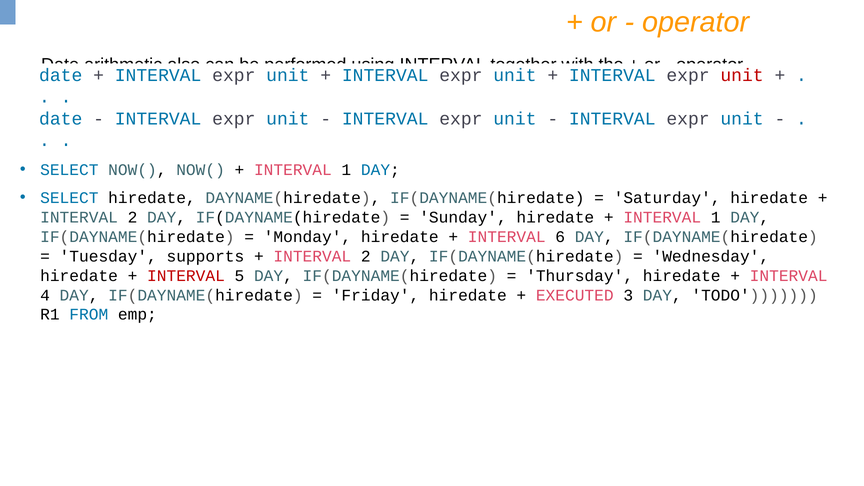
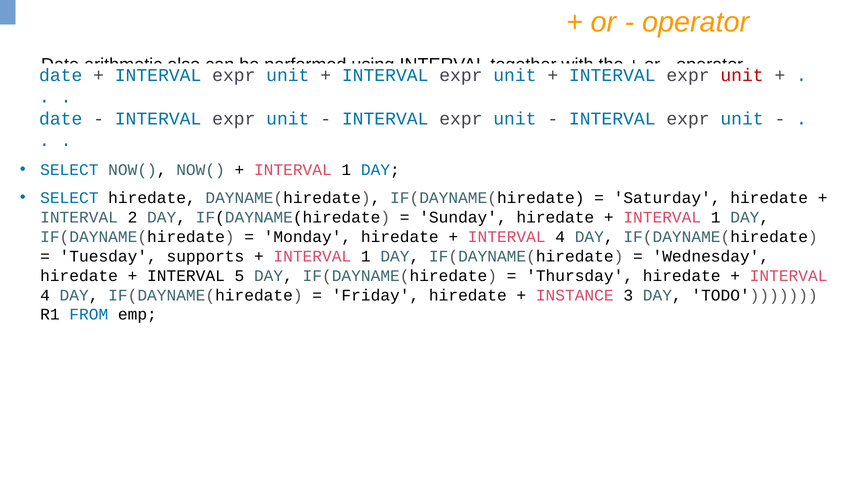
6: 6 -> 4 (560, 237)
2: 2 -> 1 (366, 256)
INTERVAL colour: red -> black (186, 276)
EXECUTED: EXECUTED -> INSTANCE (575, 295)
